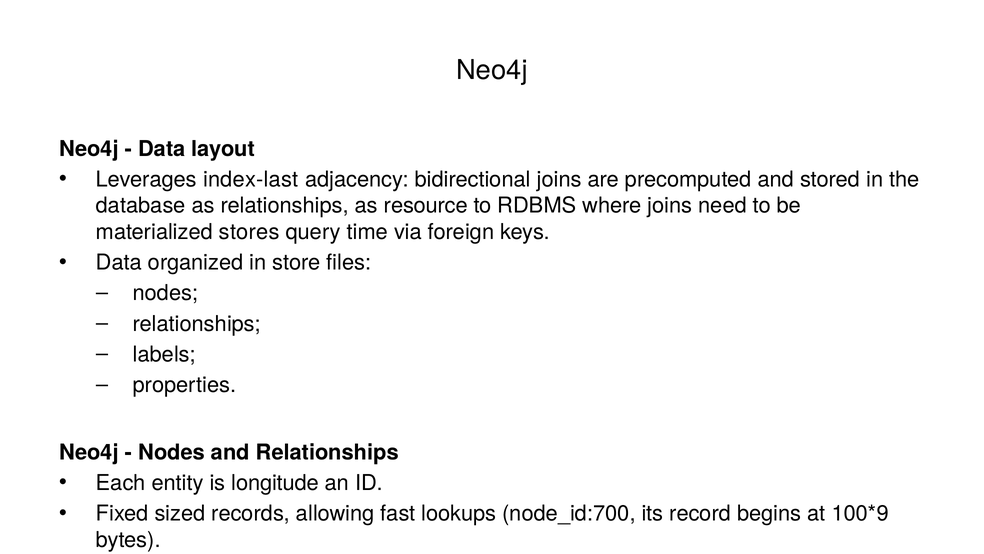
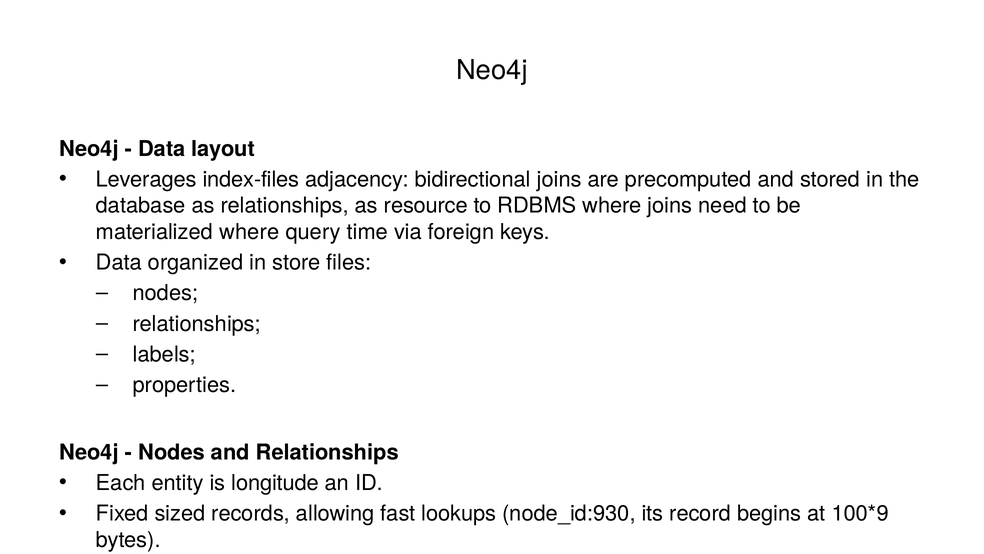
index-last: index-last -> index-files (251, 179)
materialized stores: stores -> where (249, 232)
node_id:700: node_id:700 -> node_id:930 (569, 513)
